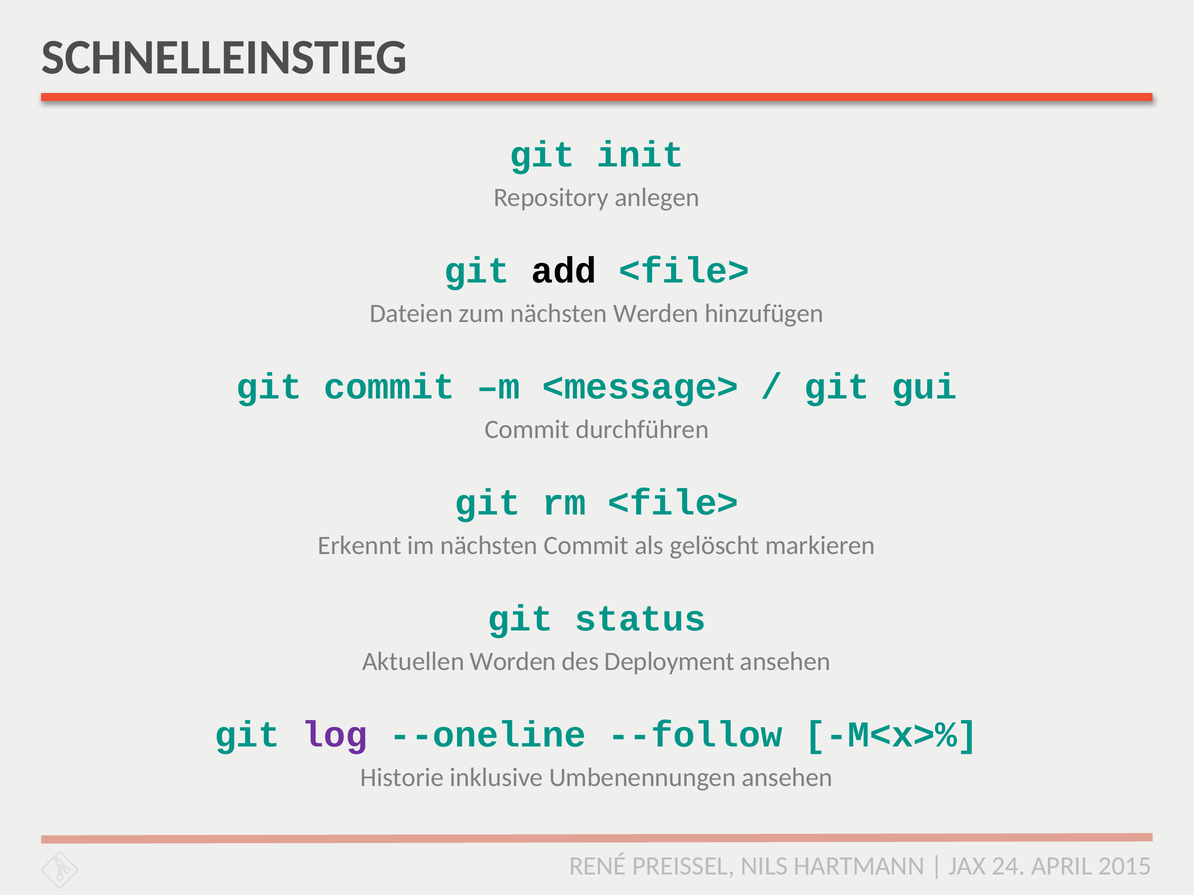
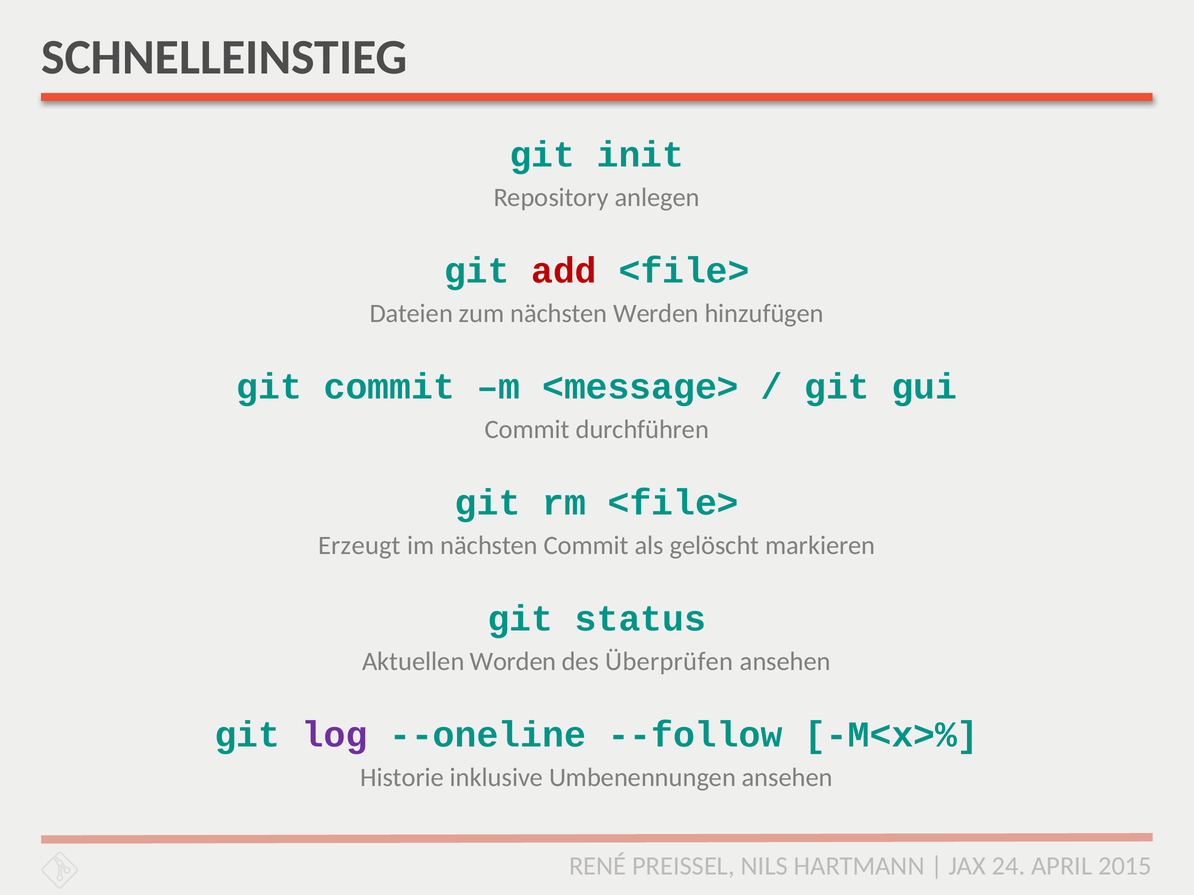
add colour: black -> red (564, 271)
Erkennt: Erkennt -> Erzeugt (359, 546)
Deployment: Deployment -> Überprüfen (669, 662)
